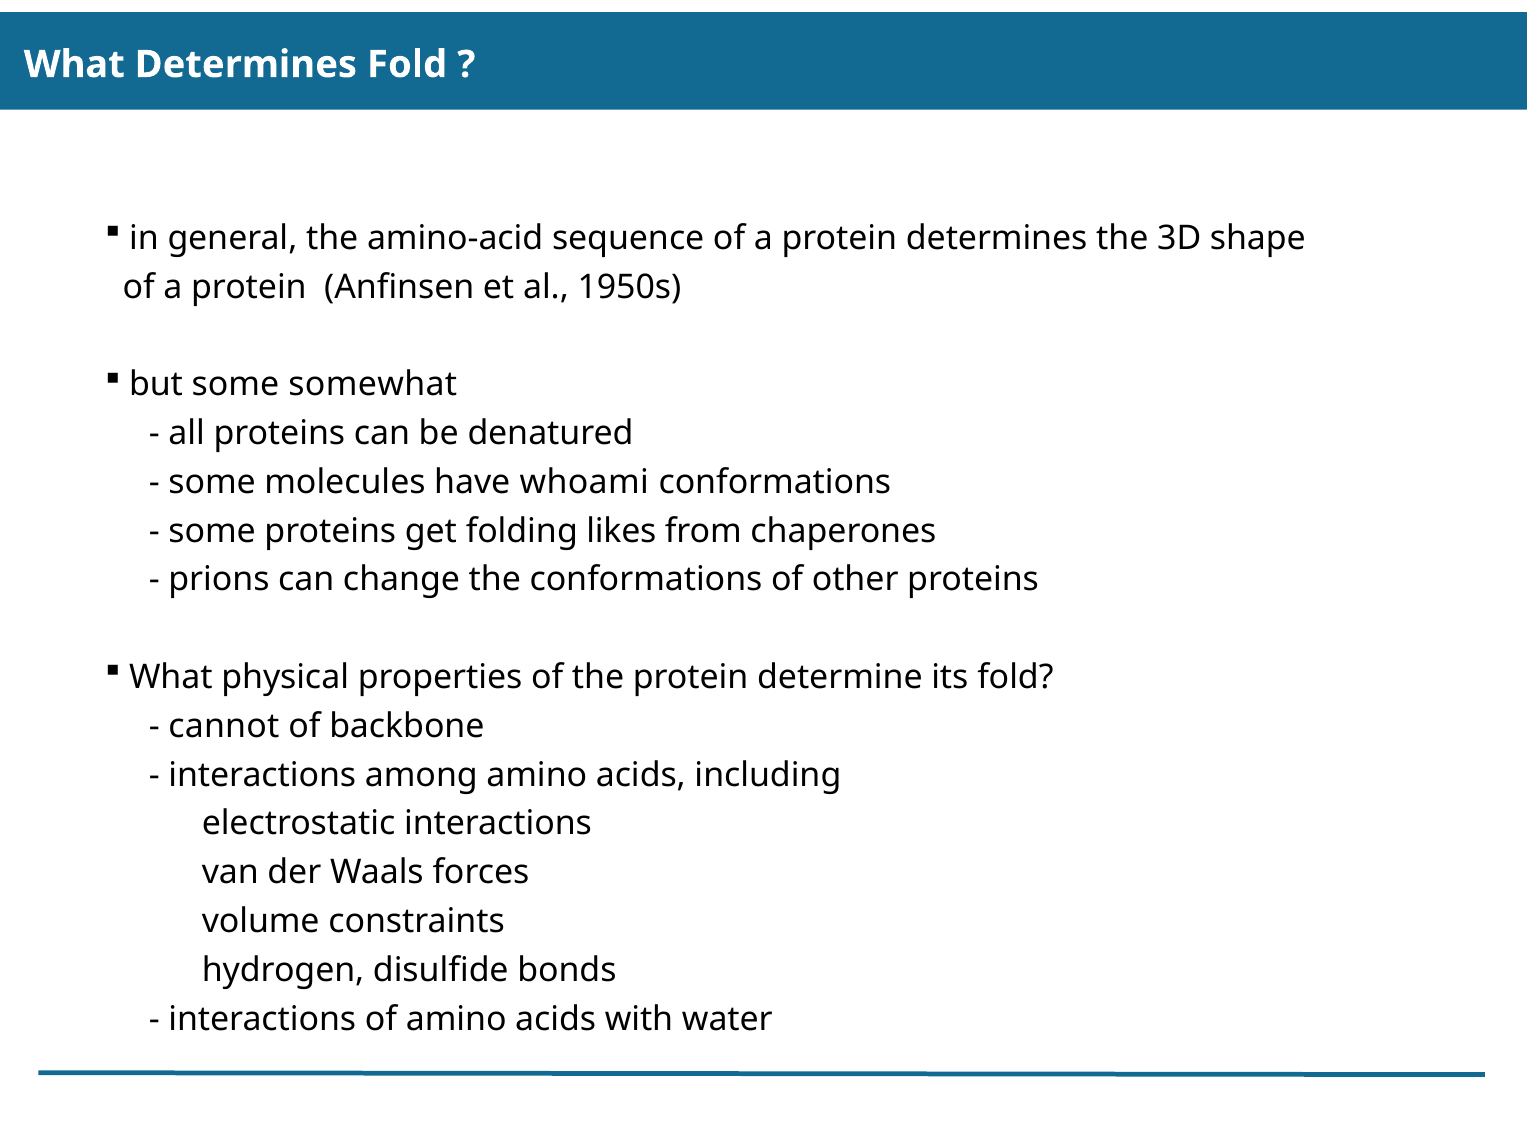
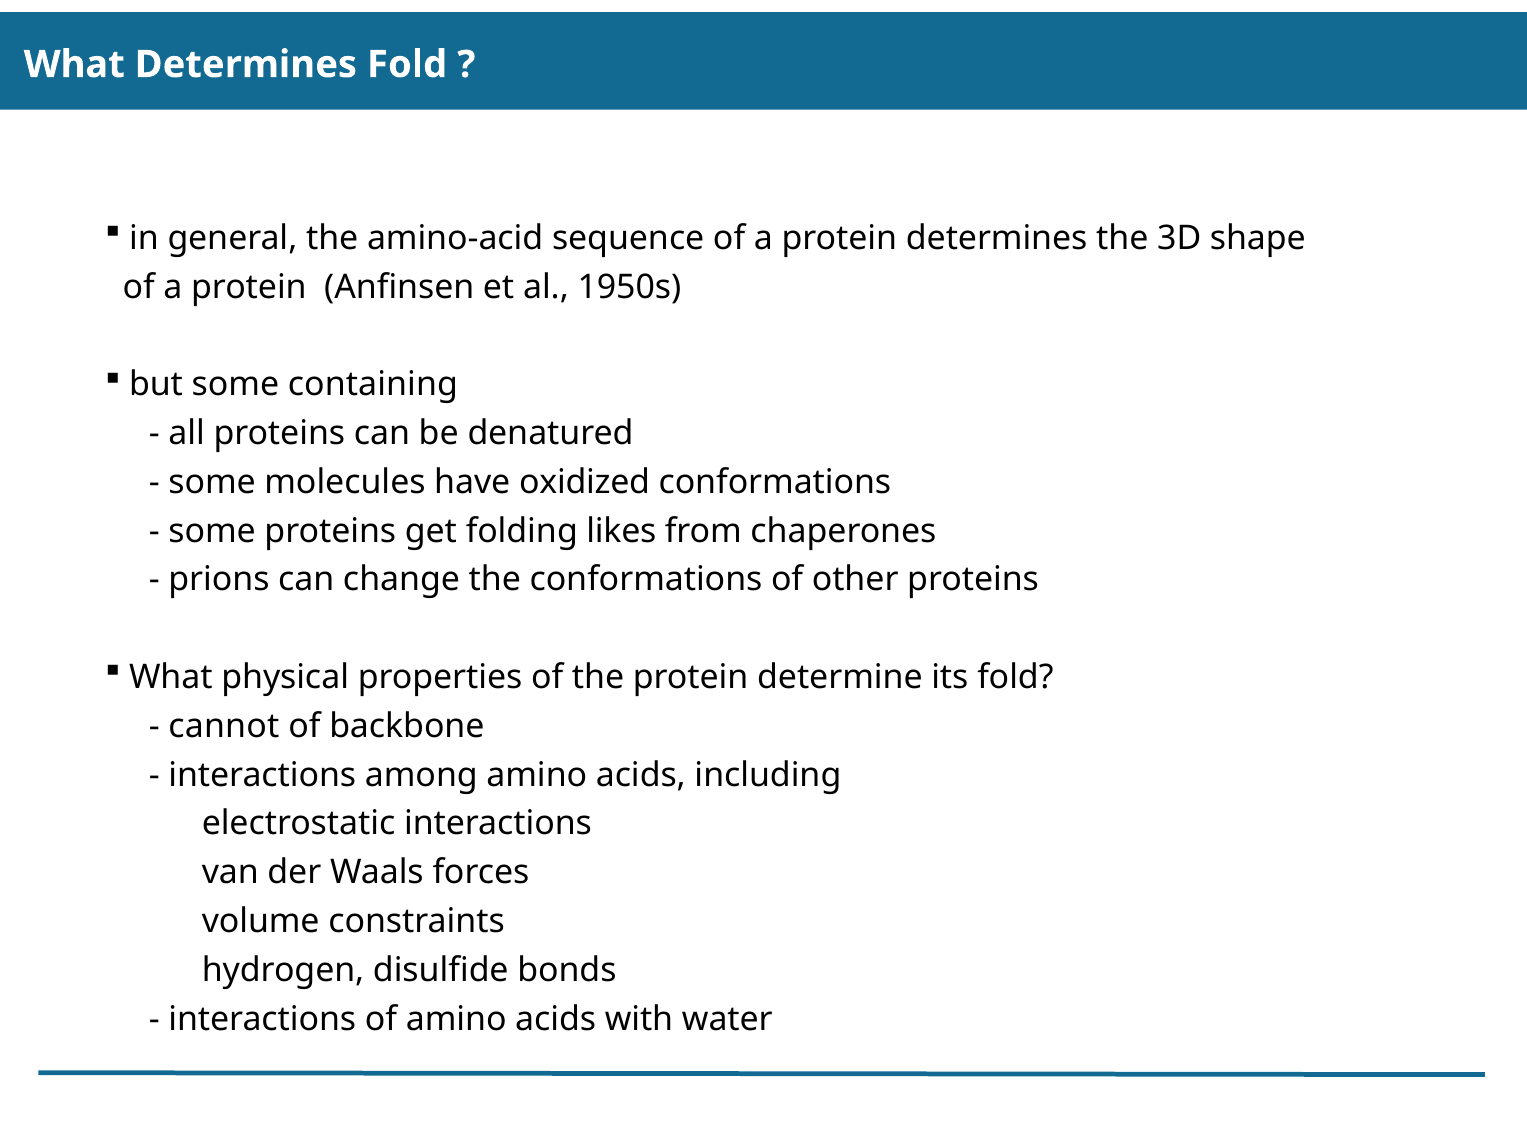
somewhat: somewhat -> containing (373, 385)
whoami: whoami -> oxidized (585, 482)
